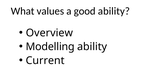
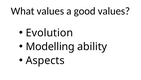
good ability: ability -> values (114, 11)
Overview: Overview -> Evolution (49, 33)
Current: Current -> Aspects (45, 60)
